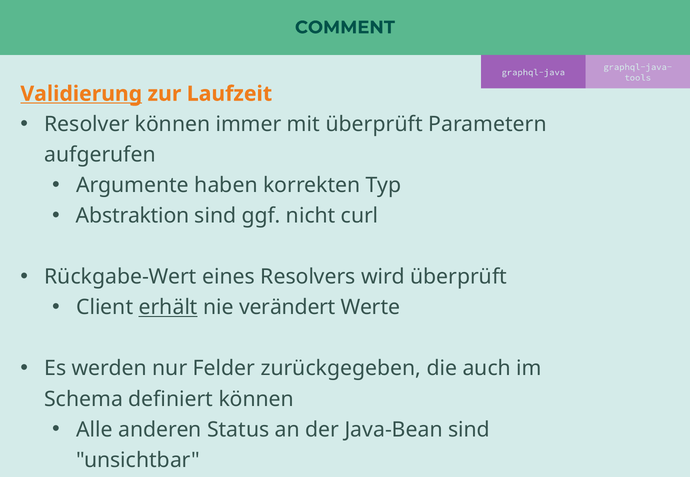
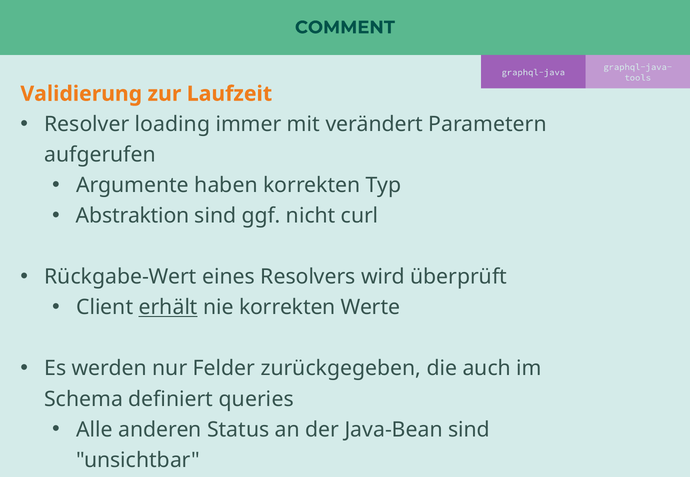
Validierung underline: present -> none (81, 94)
Resolver können: können -> loading (173, 124)
mit überprüft: überprüft -> verändert (374, 124)
nie verändert: verändert -> korrekten (287, 308)
definiert können: können -> queries (256, 400)
